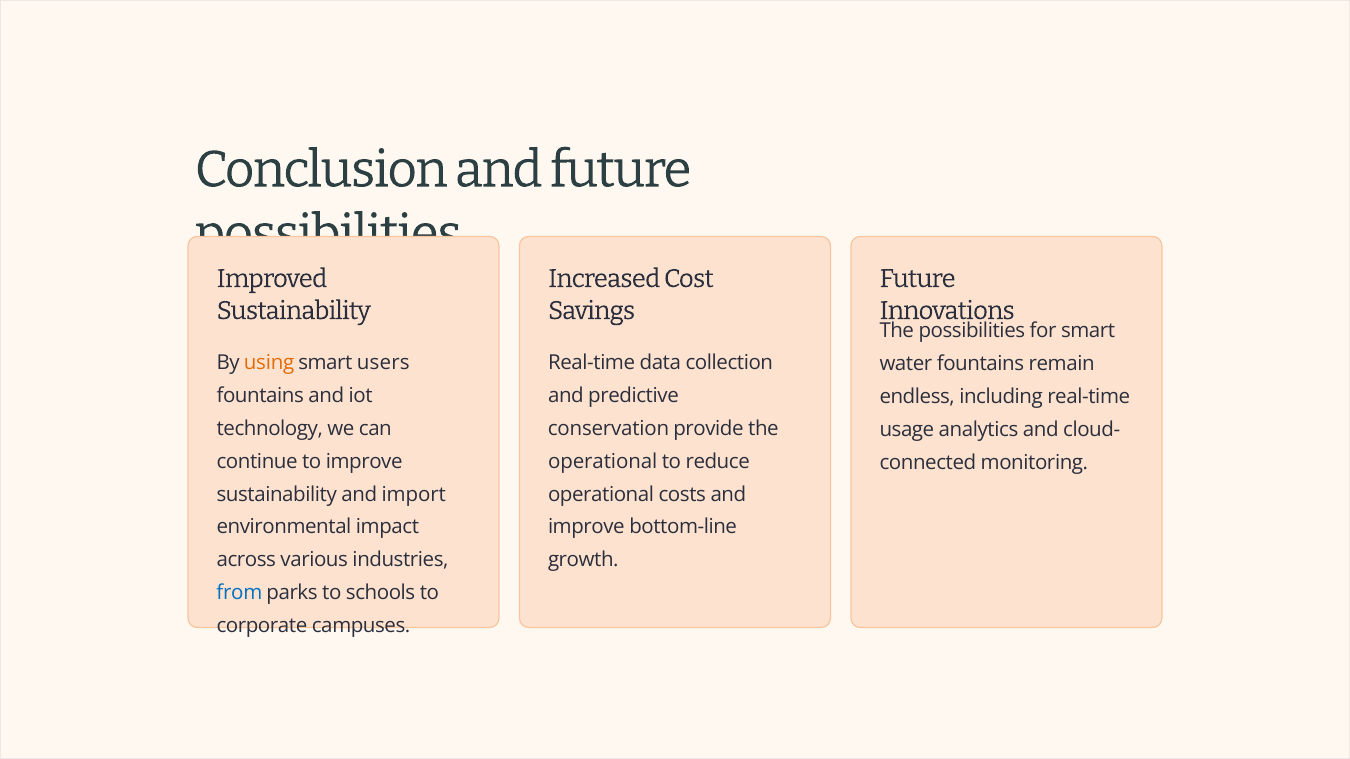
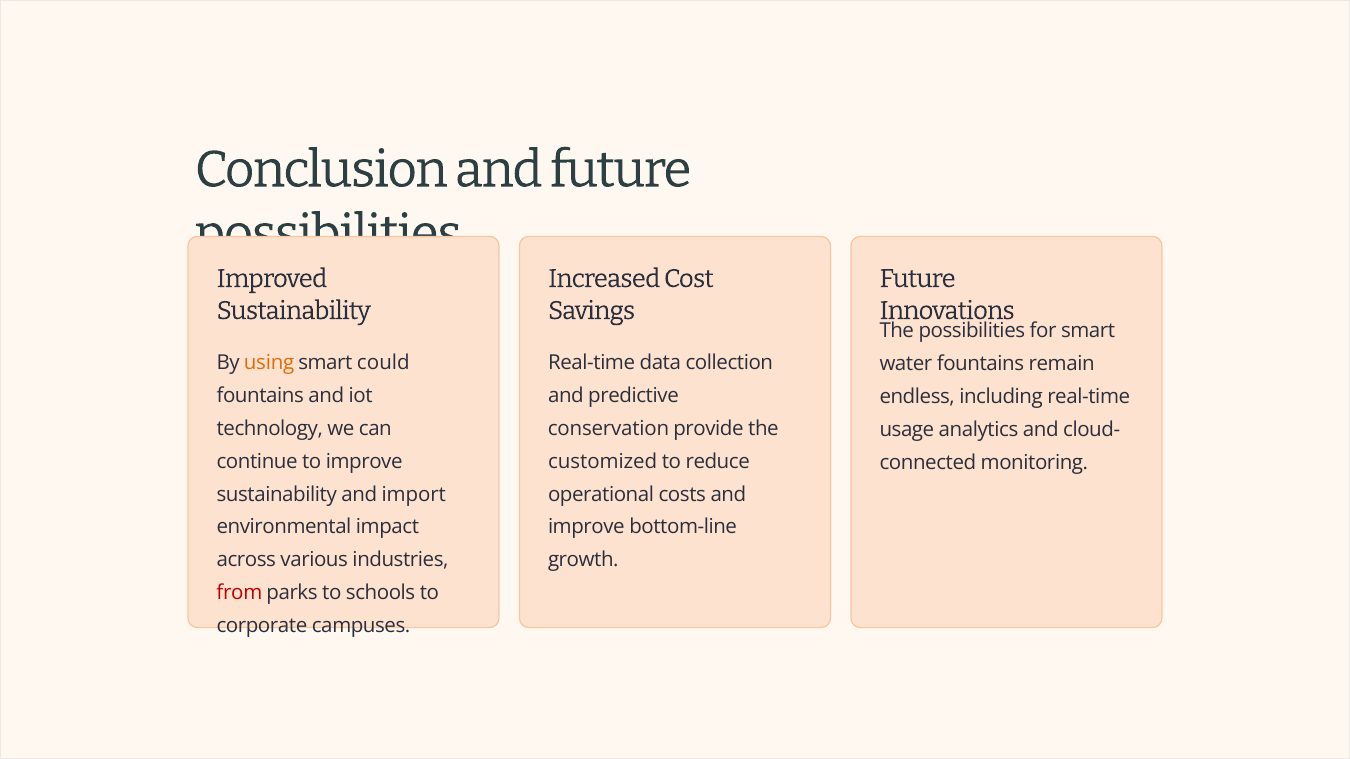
users: users -> could (383, 363)
operational: operational -> customized (603, 462)
from colour: blue -> red (239, 593)
